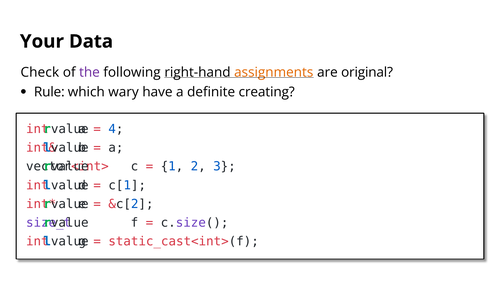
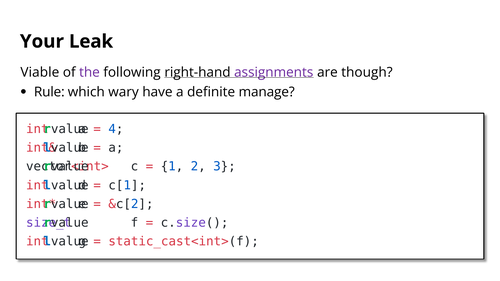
Data: Data -> Leak (91, 41)
Check: Check -> Viable (40, 72)
assignments colour: orange -> purple (274, 72)
original: original -> though (367, 72)
creating: creating -> manage (267, 92)
